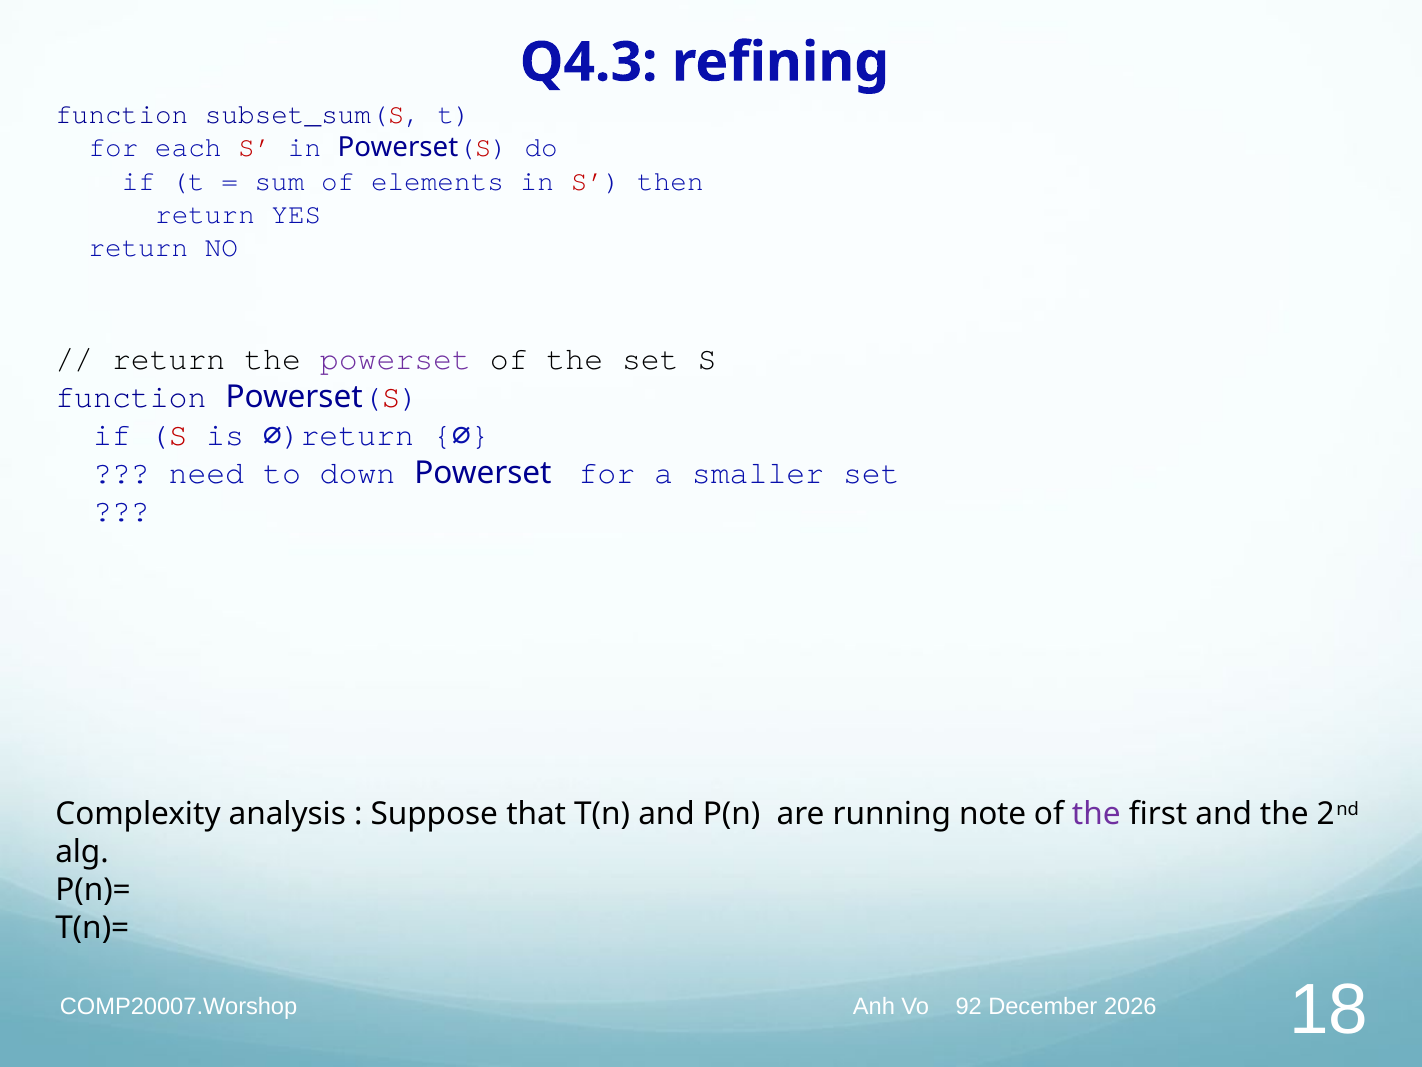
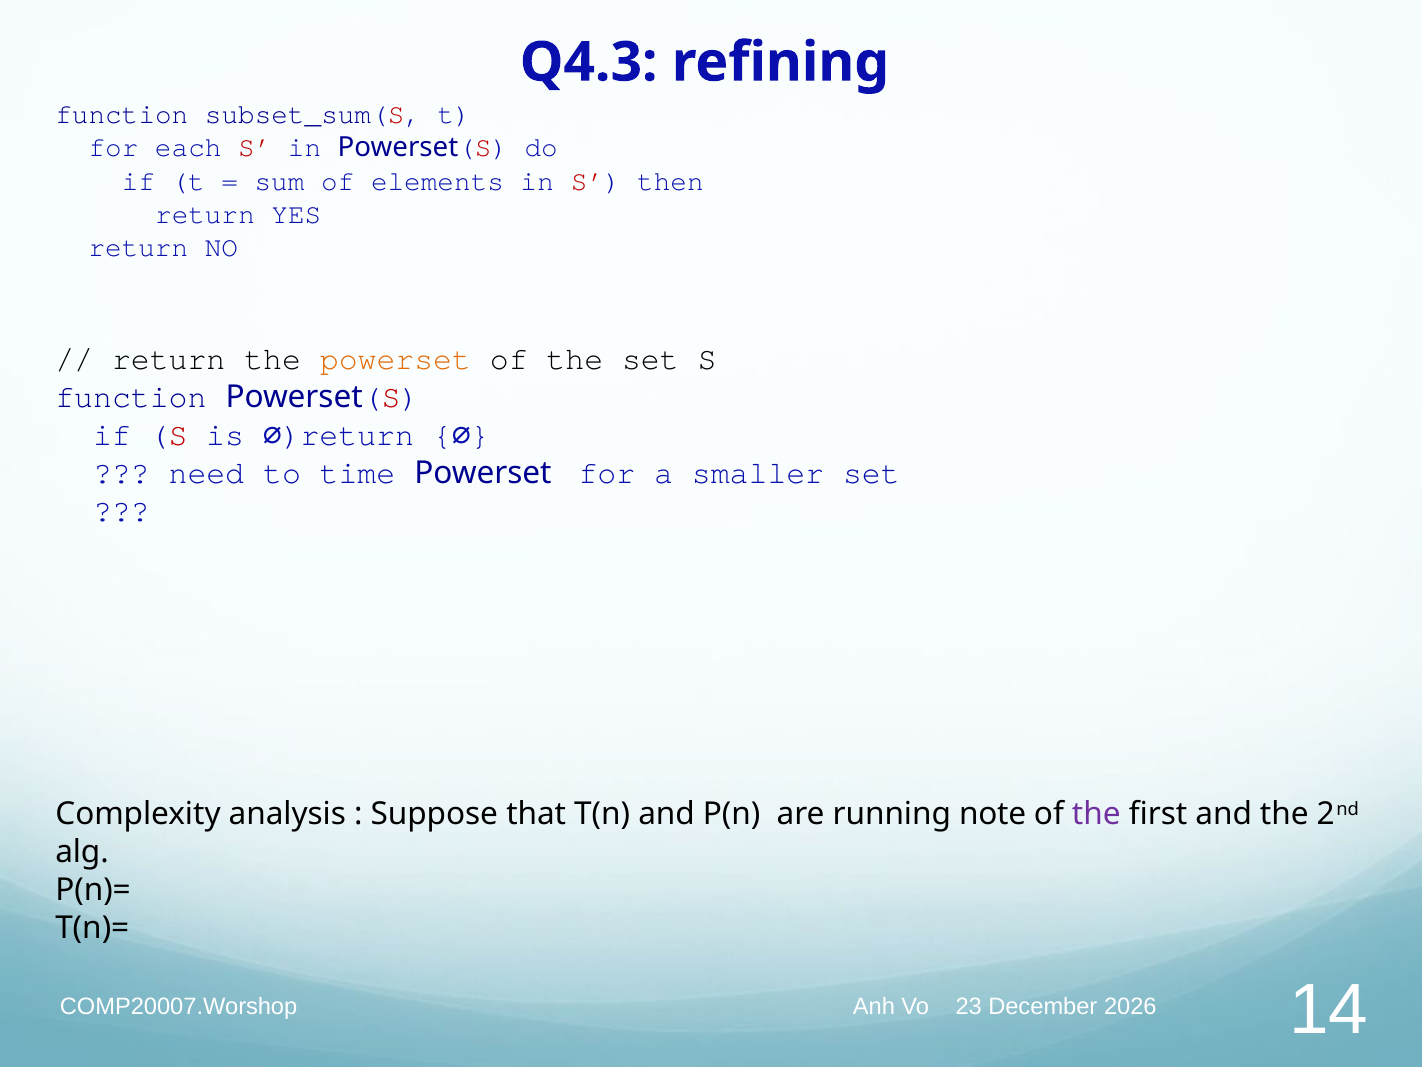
powerset colour: purple -> orange (395, 359)
down: down -> time (357, 473)
92: 92 -> 23 (969, 1006)
18: 18 -> 14 (1329, 1009)
